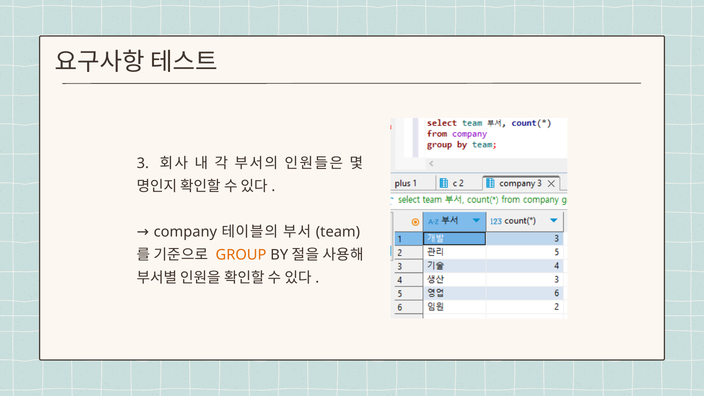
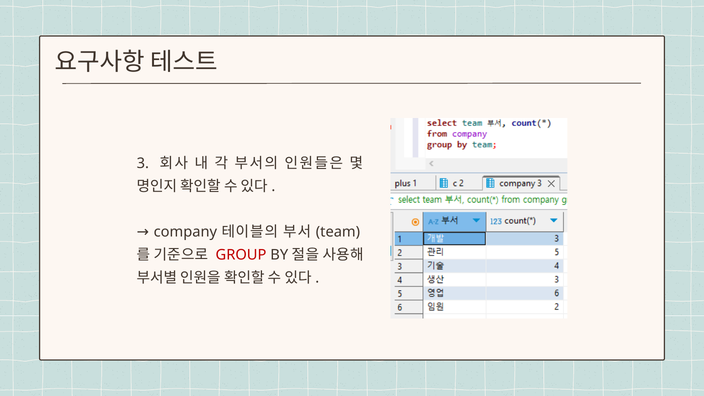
GROUP colour: orange -> red (241, 255)
